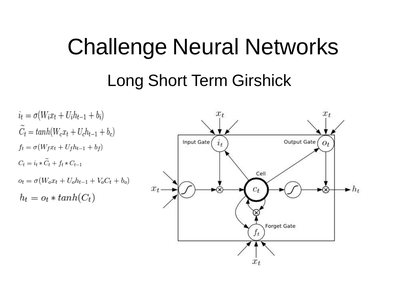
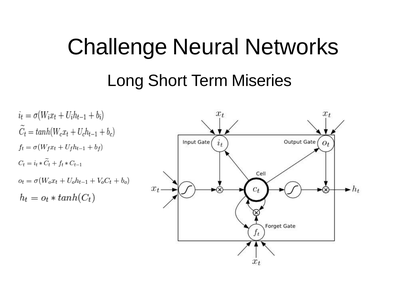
Girshick: Girshick -> Miseries (262, 81)
